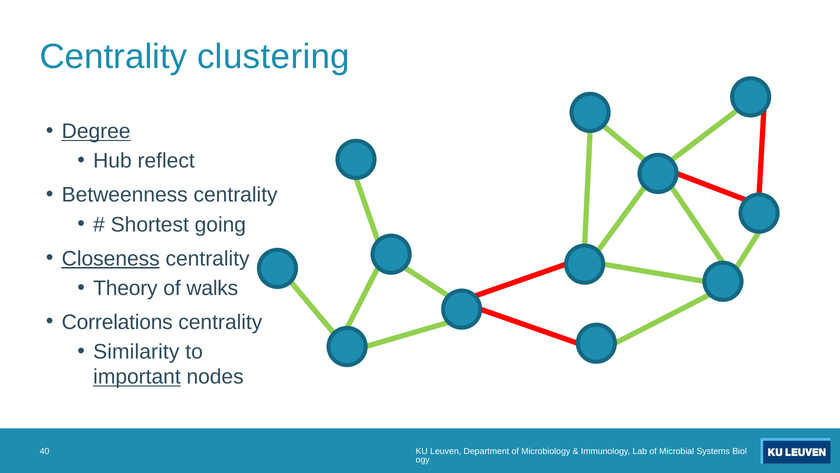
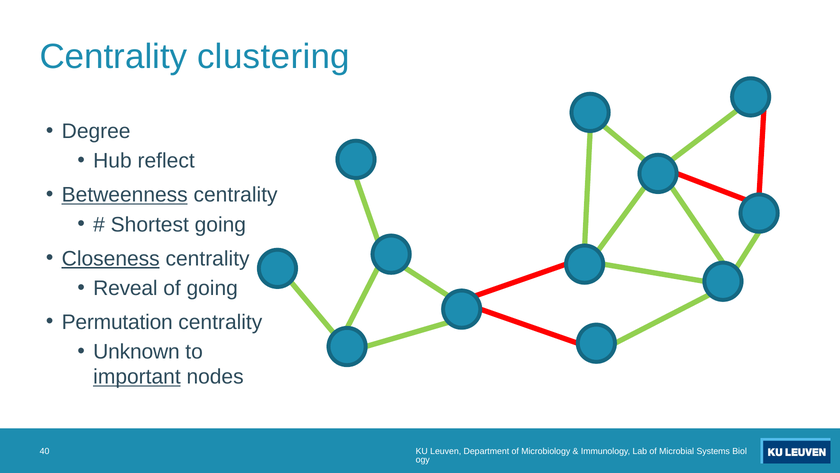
Degree underline: present -> none (96, 131)
Betweenness underline: none -> present (125, 195)
Theory: Theory -> Reveal (125, 288)
of walks: walks -> going (212, 288)
Correlations: Correlations -> Permutation (117, 322)
Similarity: Similarity -> Unknown (136, 351)
